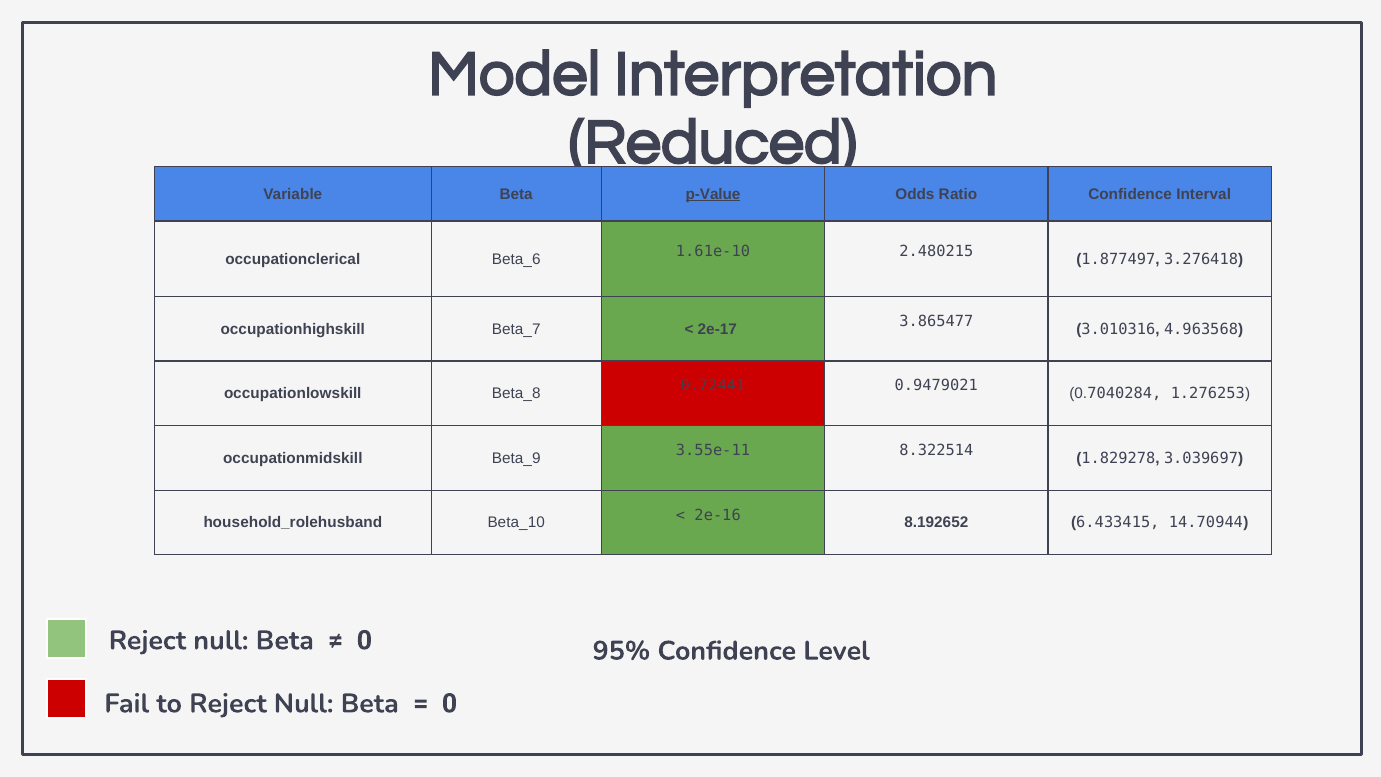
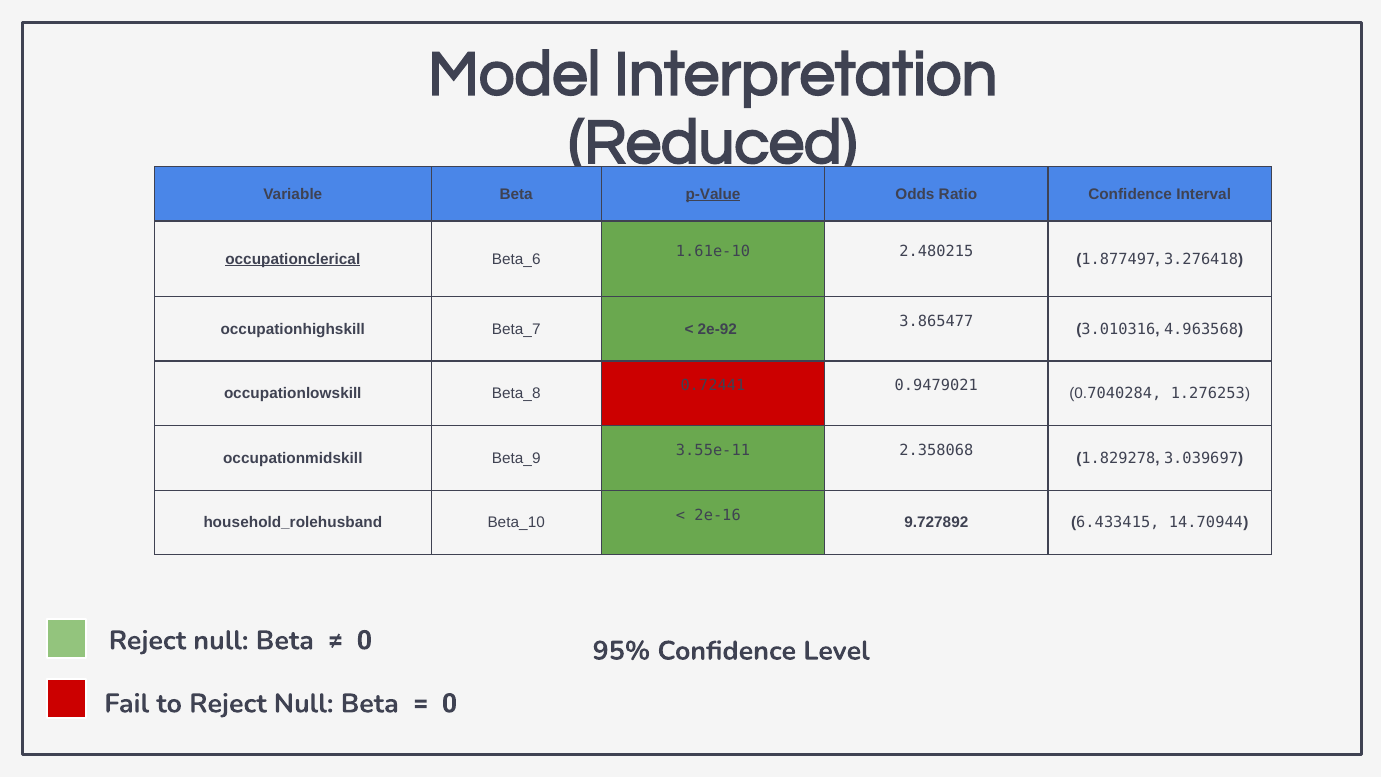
occupationclerical underline: none -> present (293, 259)
2e-17: 2e-17 -> 2e-92 (717, 329)
8.322514: 8.322514 -> 2.358068 (936, 450)
8.192652: 8.192652 -> 9.727892 (936, 523)
